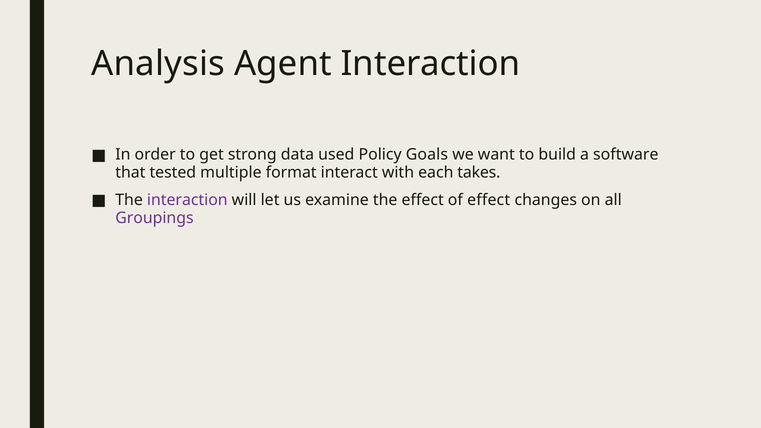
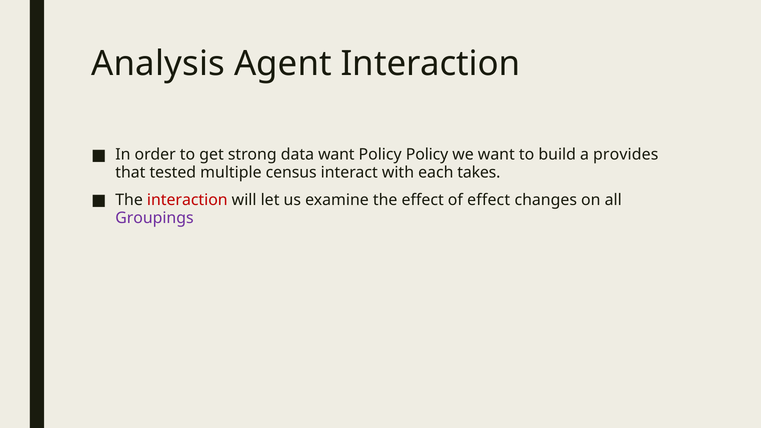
data used: used -> want (336, 155)
Policy Goals: Goals -> Policy (427, 155)
software: software -> provides (626, 155)
format: format -> census (291, 173)
interaction colour: purple -> red (187, 200)
